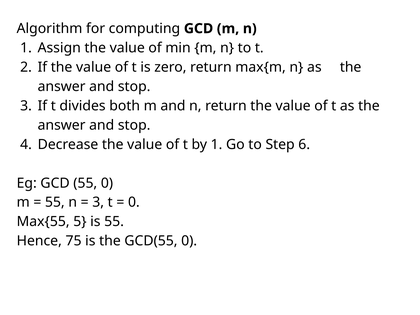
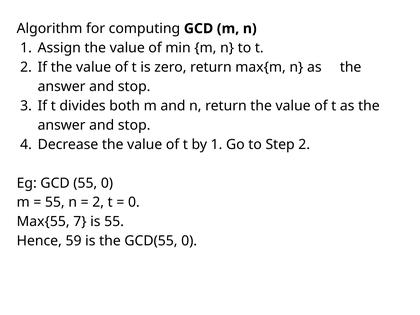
Step 6: 6 -> 2 (304, 144)
3: 3 -> 2 (98, 202)
5: 5 -> 7 (80, 222)
75: 75 -> 59 (74, 241)
